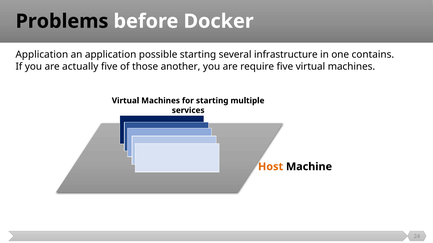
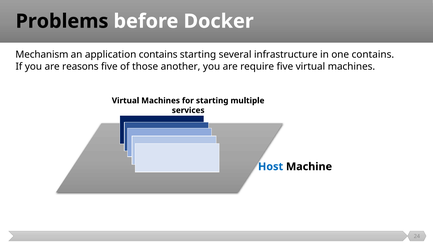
Application: Application -> Mechanism (42, 55)
application possible: possible -> contains (158, 55)
actually: actually -> reasons (80, 67)
Host colour: orange -> blue (271, 167)
